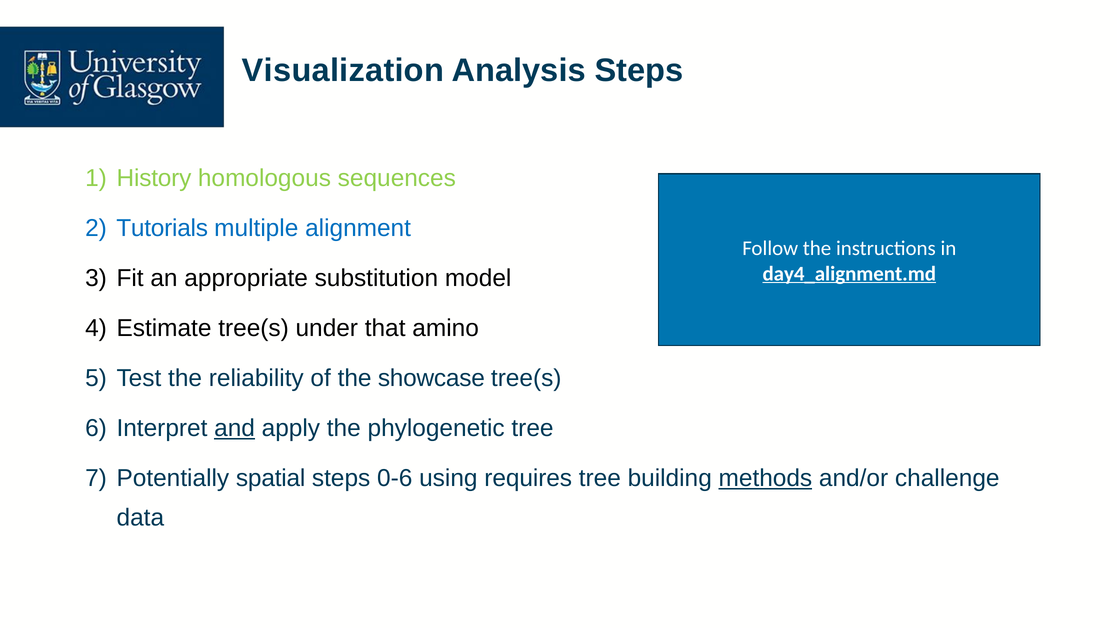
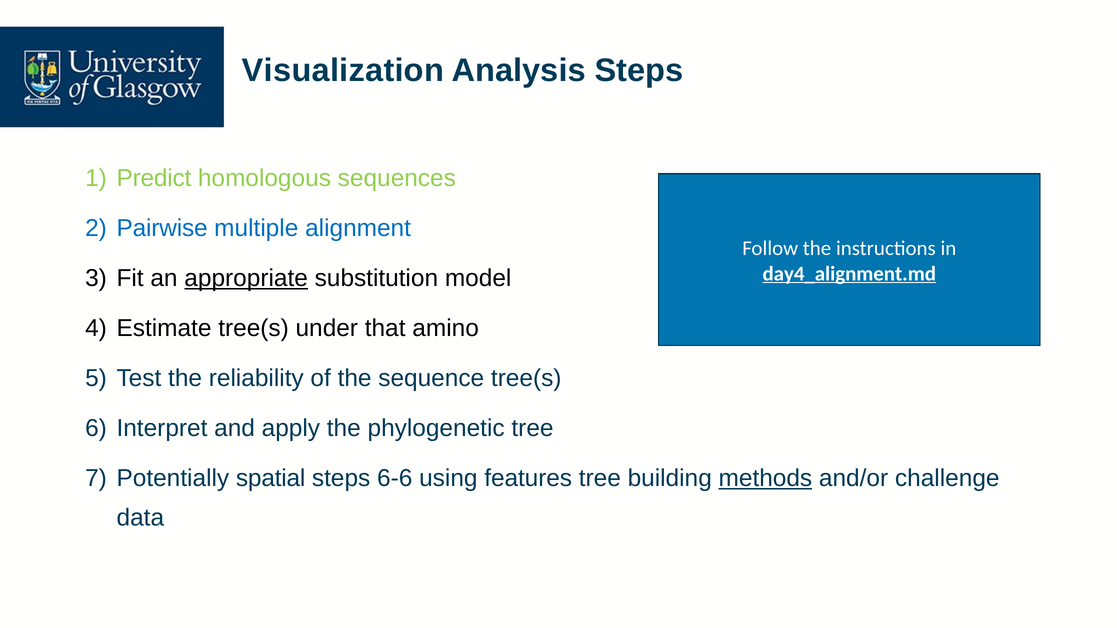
History: History -> Predict (154, 178)
Tutorials: Tutorials -> Pairwise (162, 228)
appropriate underline: none -> present (246, 278)
showcase: showcase -> sequence (431, 378)
and underline: present -> none (235, 428)
0-6: 0-6 -> 6-6 (395, 478)
requires: requires -> features (528, 478)
